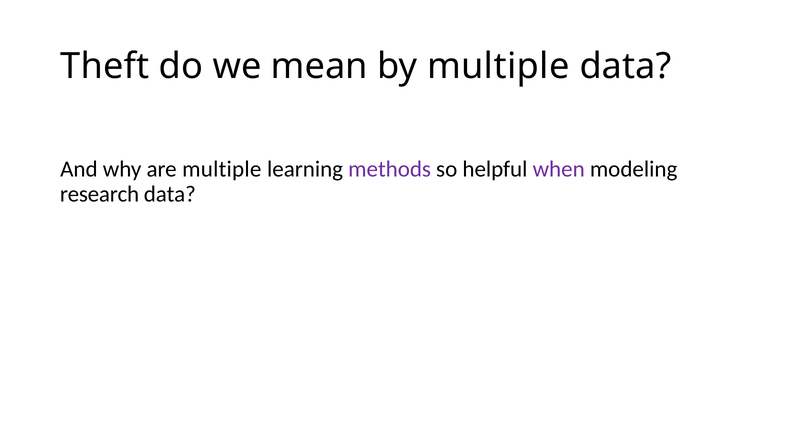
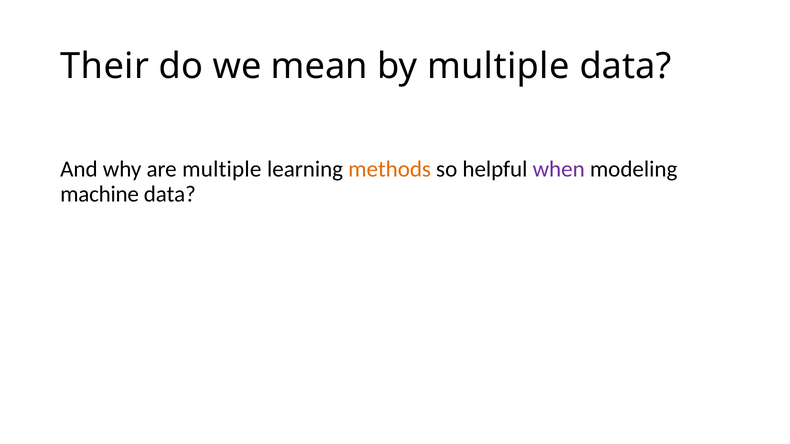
Theft: Theft -> Their (105, 66)
methods colour: purple -> orange (390, 169)
research: research -> machine (100, 194)
